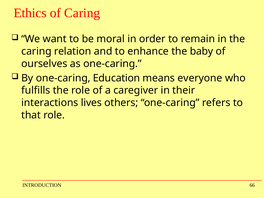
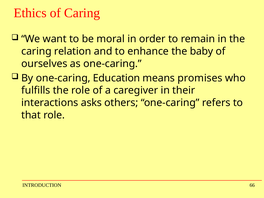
everyone: everyone -> promises (200, 78)
lives: lives -> asks (91, 103)
